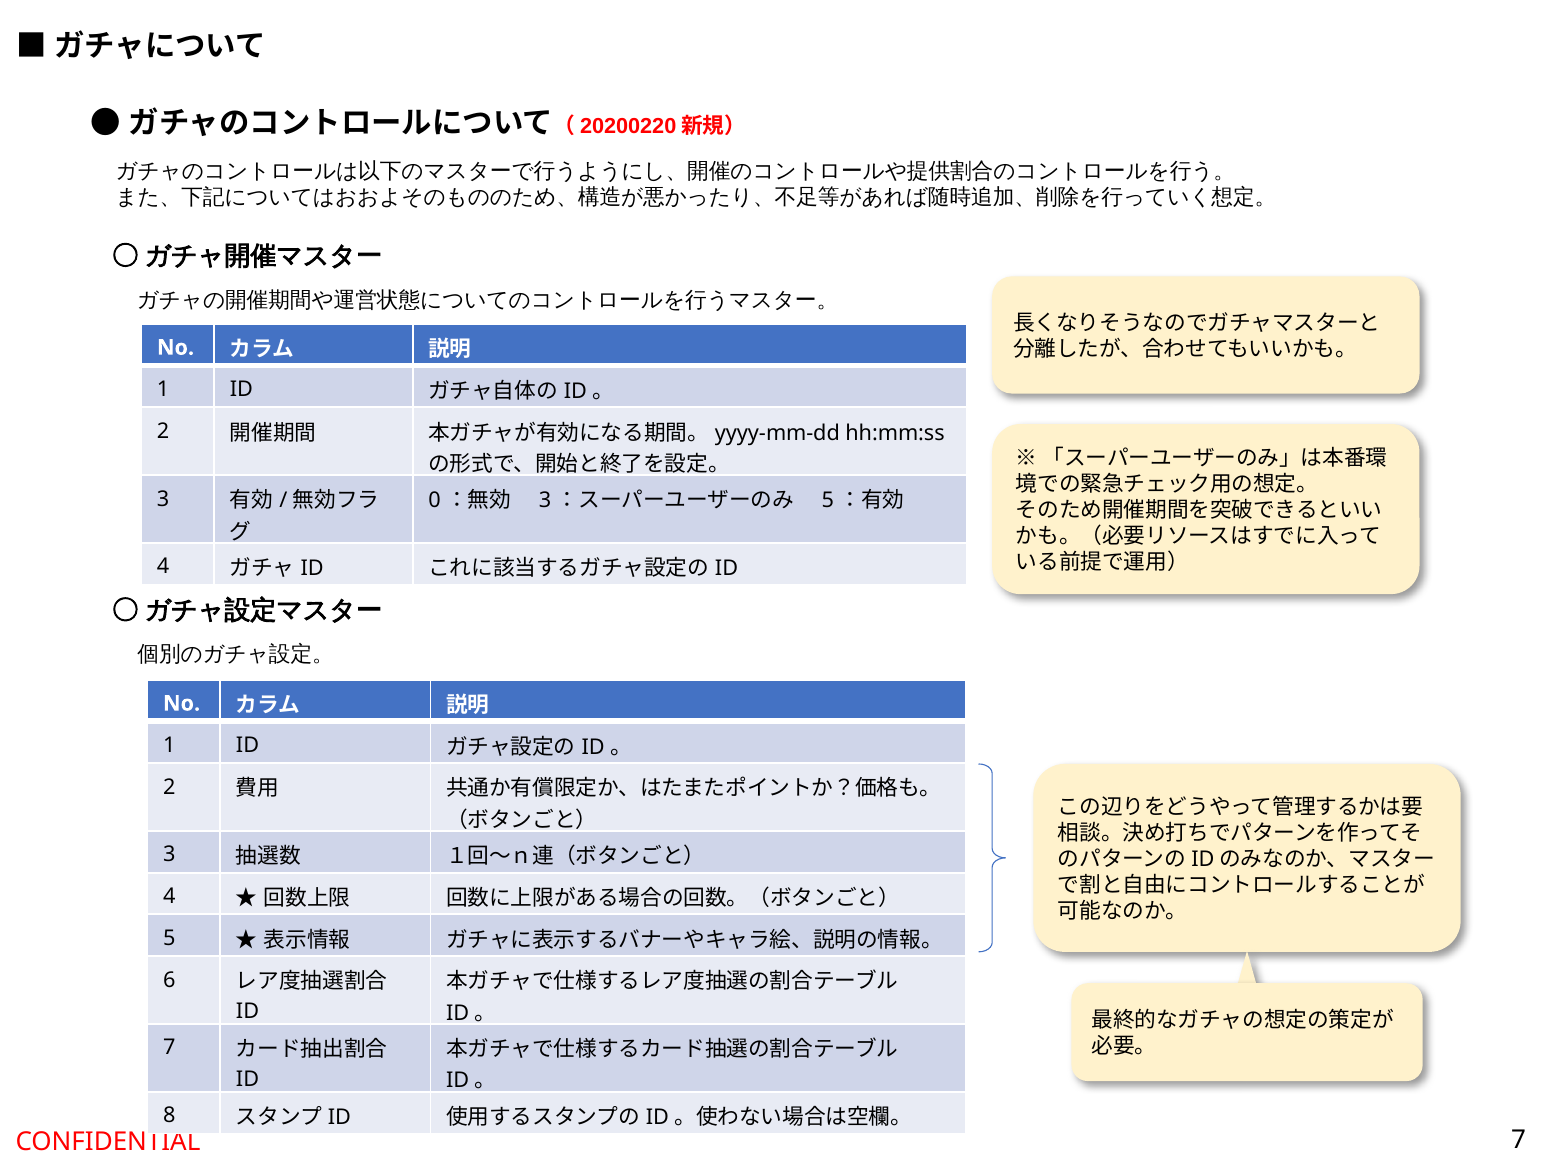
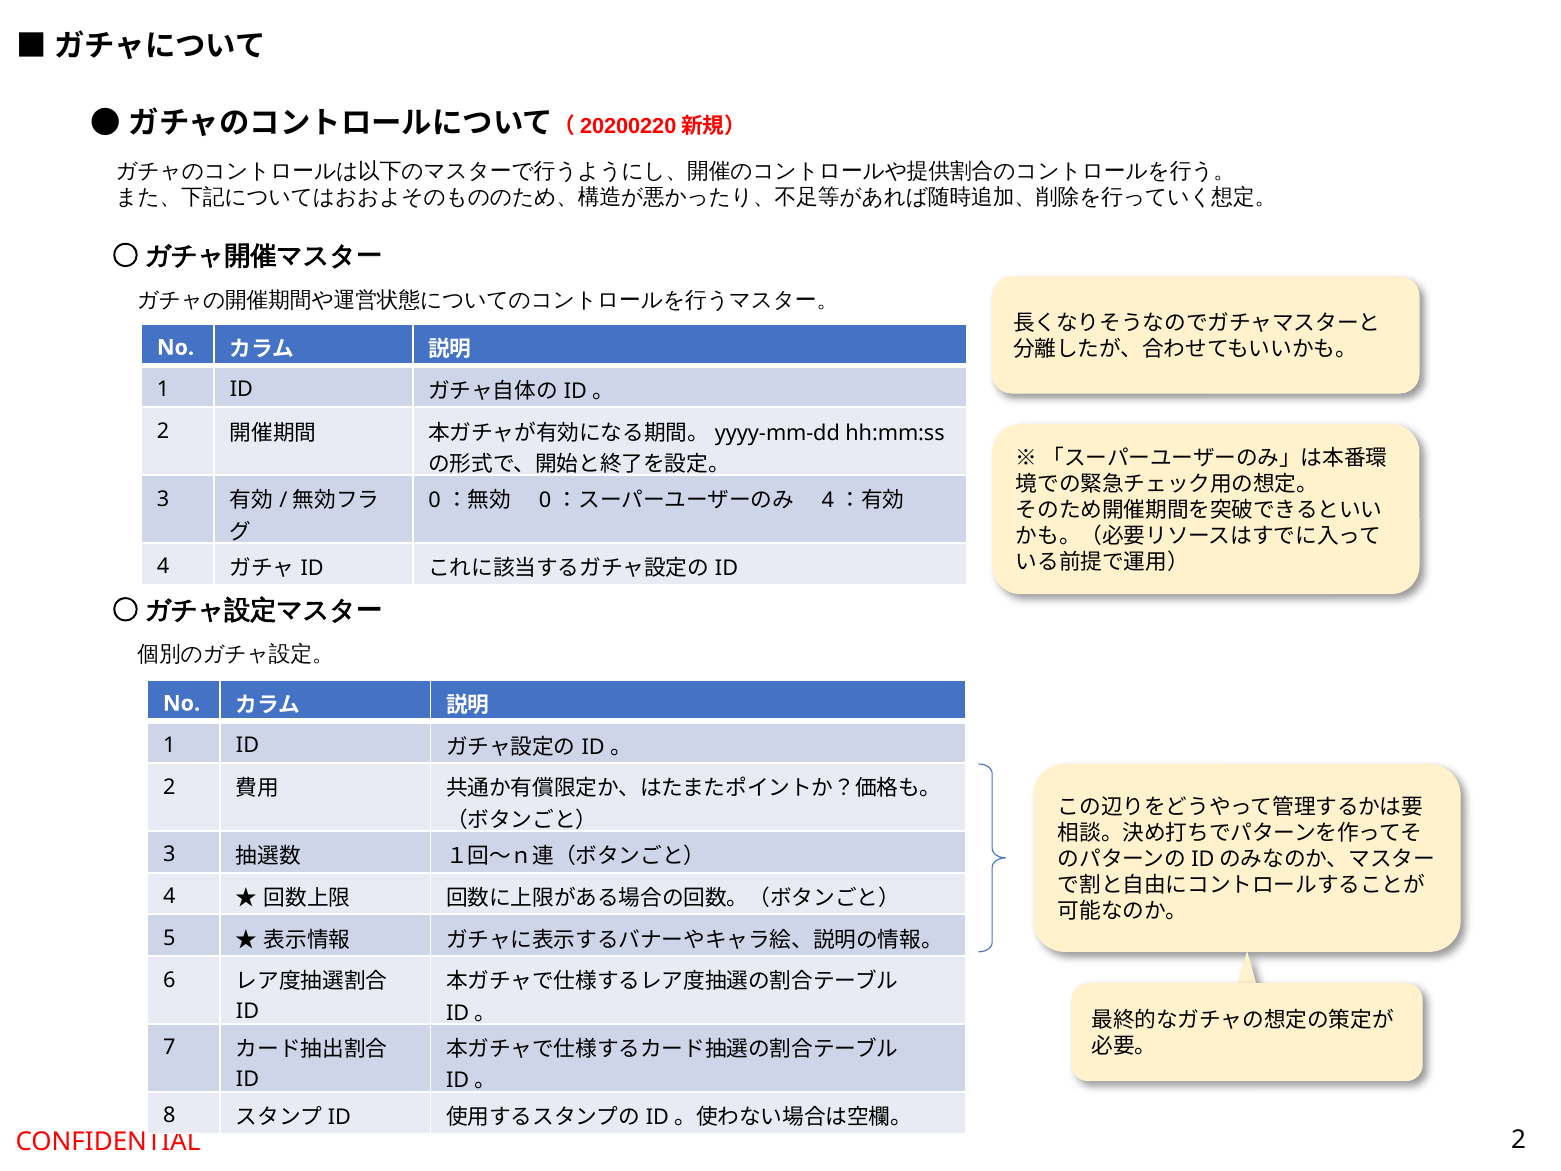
3: 3 -> 0 (545, 501)
5: 5 -> 4 (828, 501)
CONFIDENTIAL 7: 7 -> 2 (1519, 1139)
